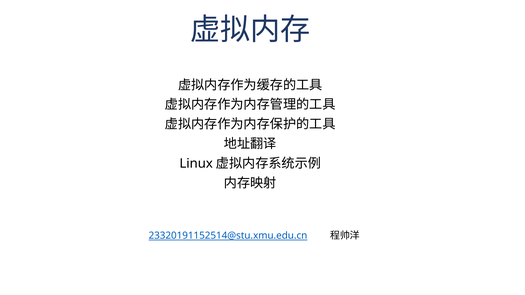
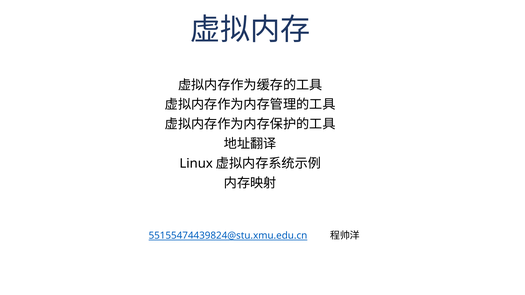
23320191152514@stu.xmu.edu.cn: 23320191152514@stu.xmu.edu.cn -> 55155474439824@stu.xmu.edu.cn (228, 236)
